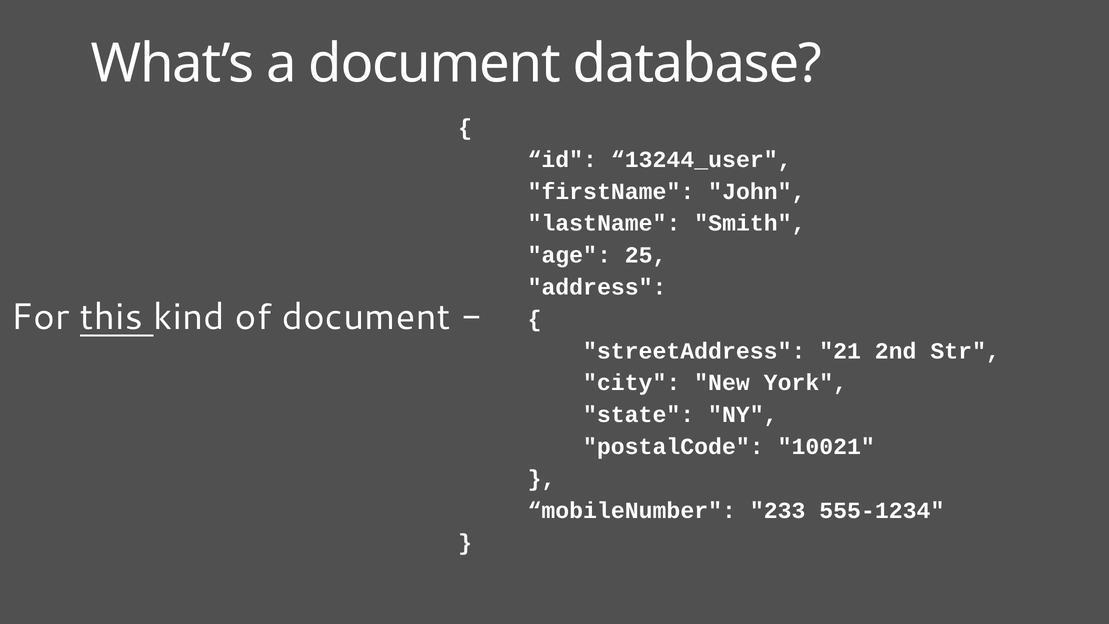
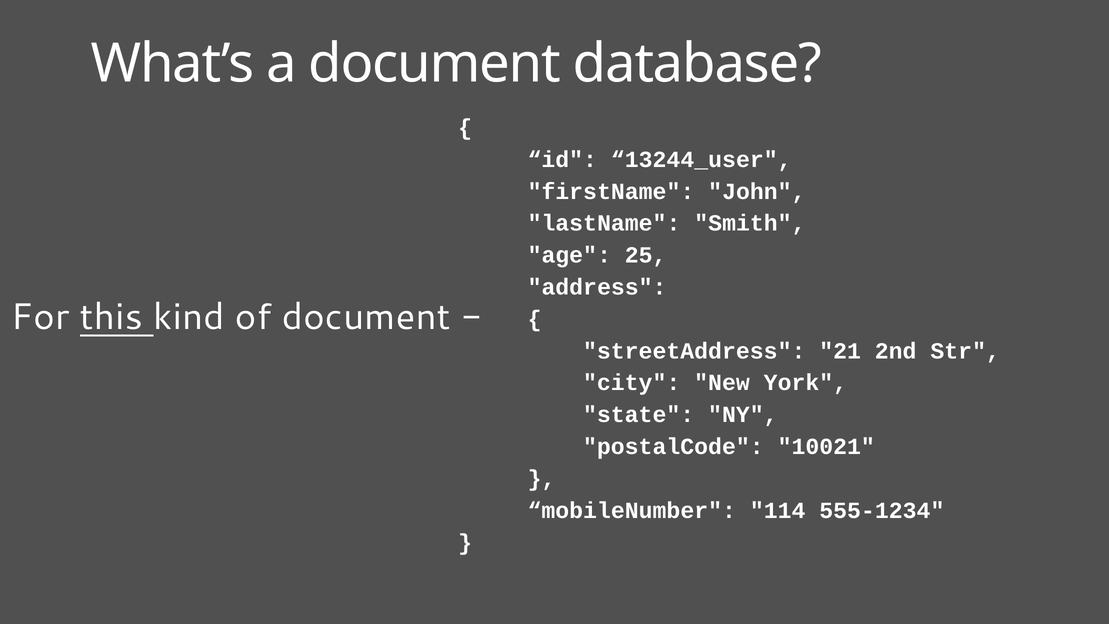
233: 233 -> 114 (778, 510)
